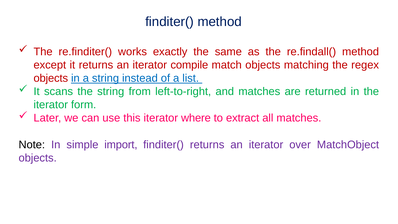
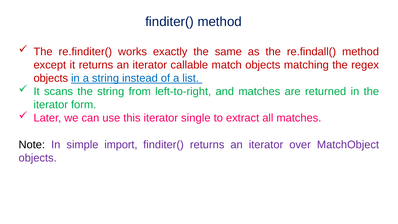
compile: compile -> callable (189, 65)
where: where -> single (196, 118)
